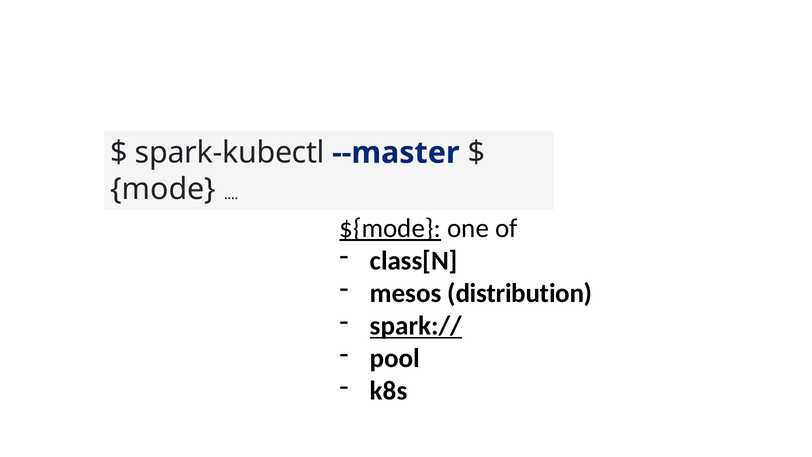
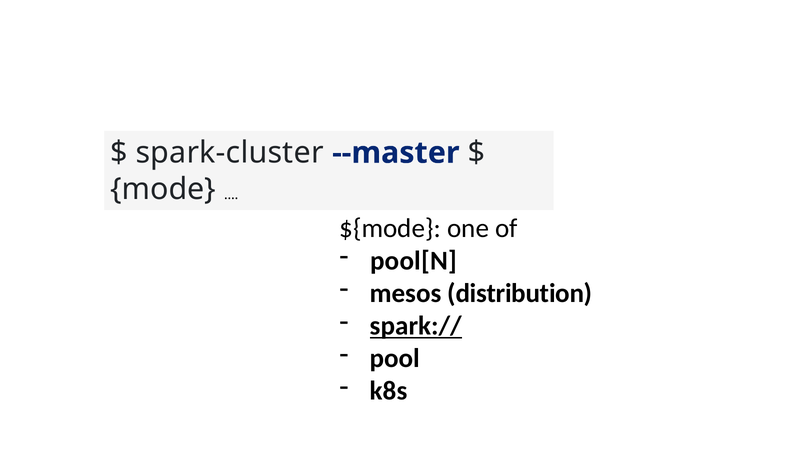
spark-kubectl: spark-kubectl -> spark-cluster (230, 153)
${mode underline: present -> none (390, 228)
class[N: class[N -> pool[N (414, 261)
